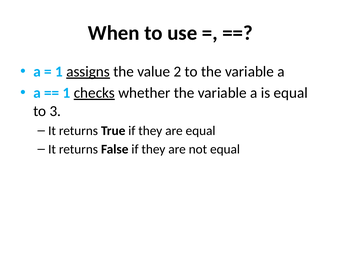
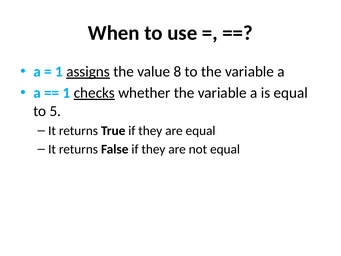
2: 2 -> 8 (177, 72)
3: 3 -> 5 (55, 111)
